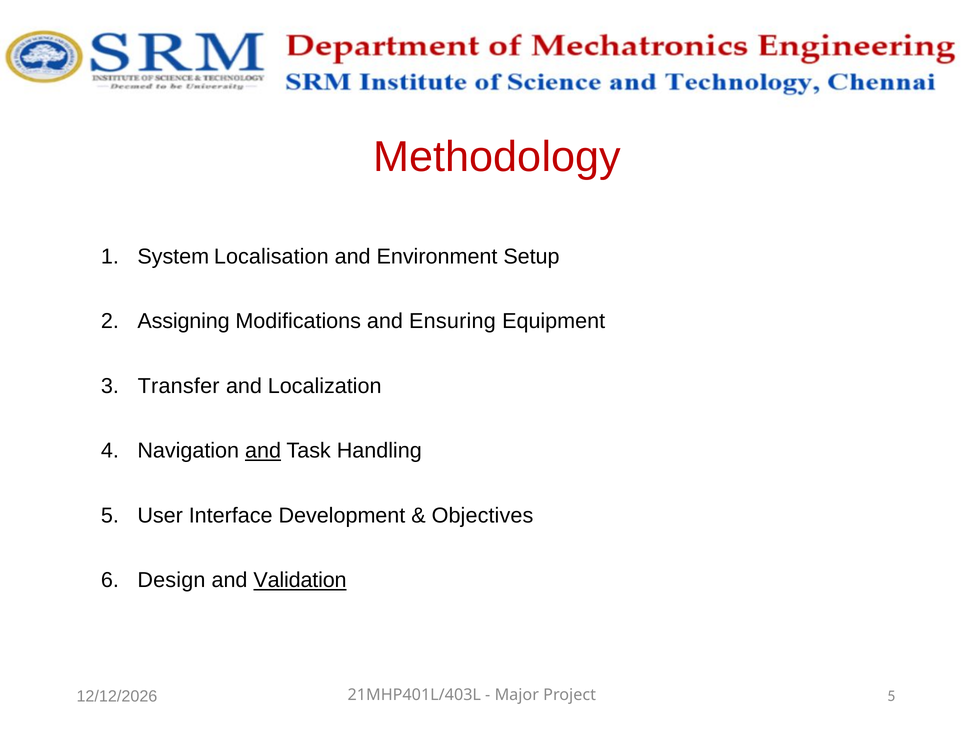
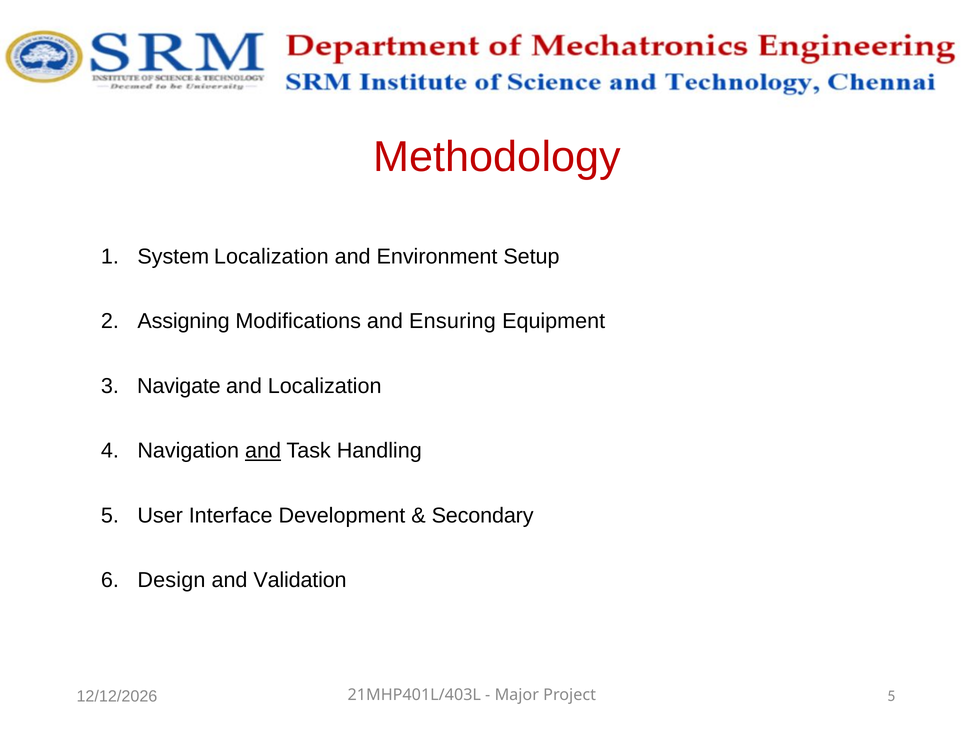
System Localisation: Localisation -> Localization (271, 257)
Transfer: Transfer -> Navigate (179, 386)
Objectives: Objectives -> Secondary (483, 516)
Validation underline: present -> none (300, 580)
